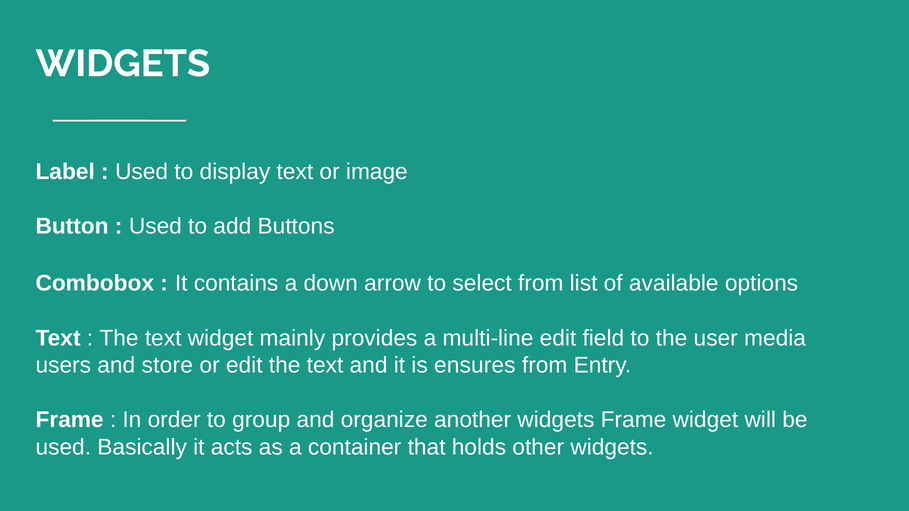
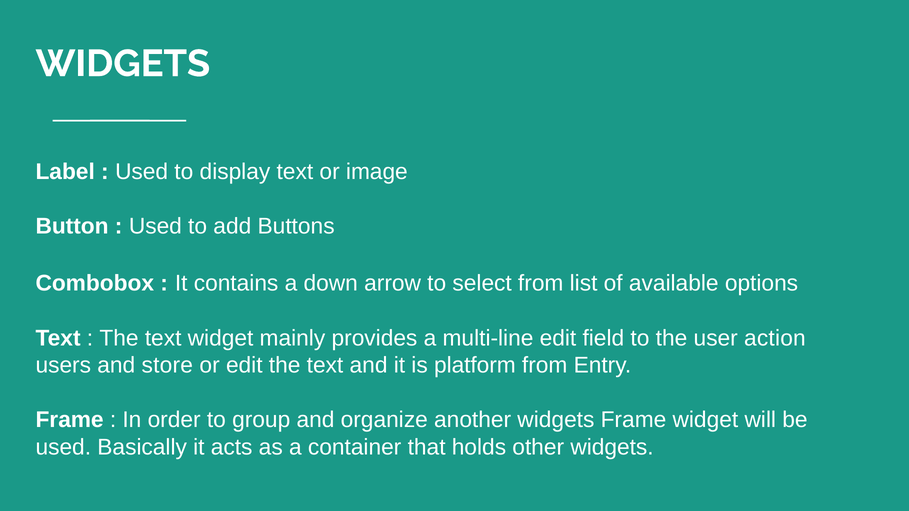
media: media -> action (775, 338)
ensures: ensures -> platform (475, 366)
